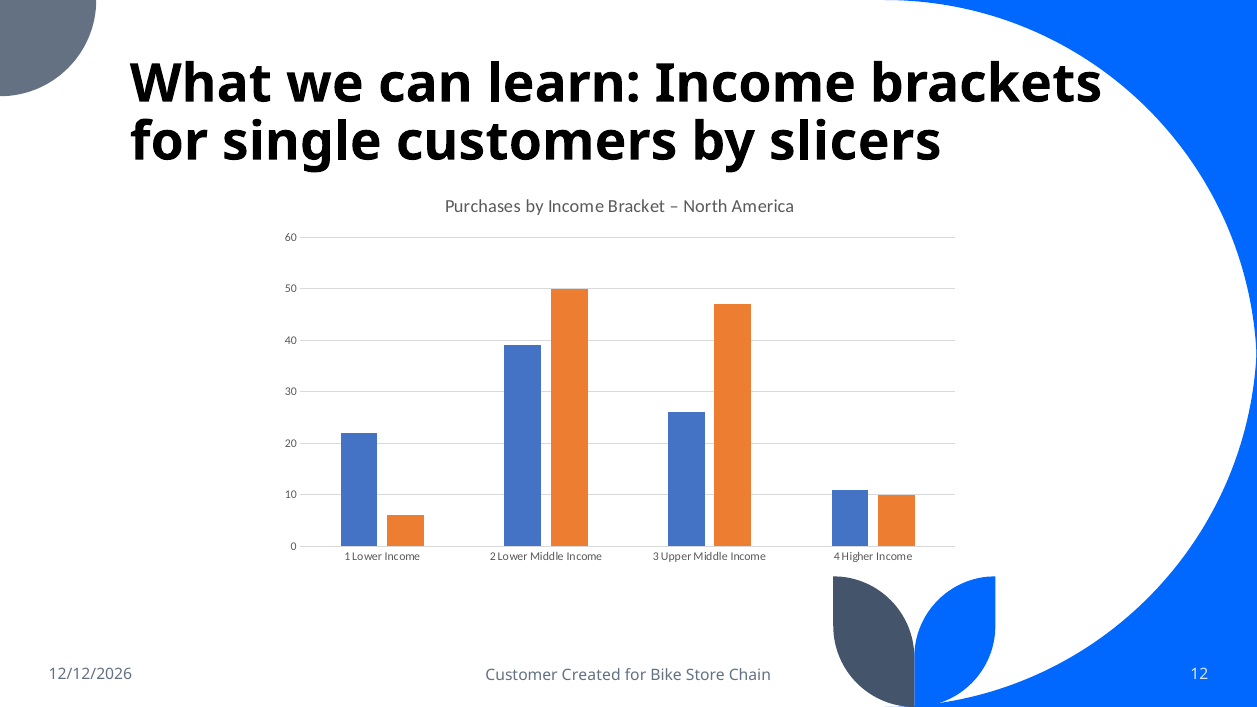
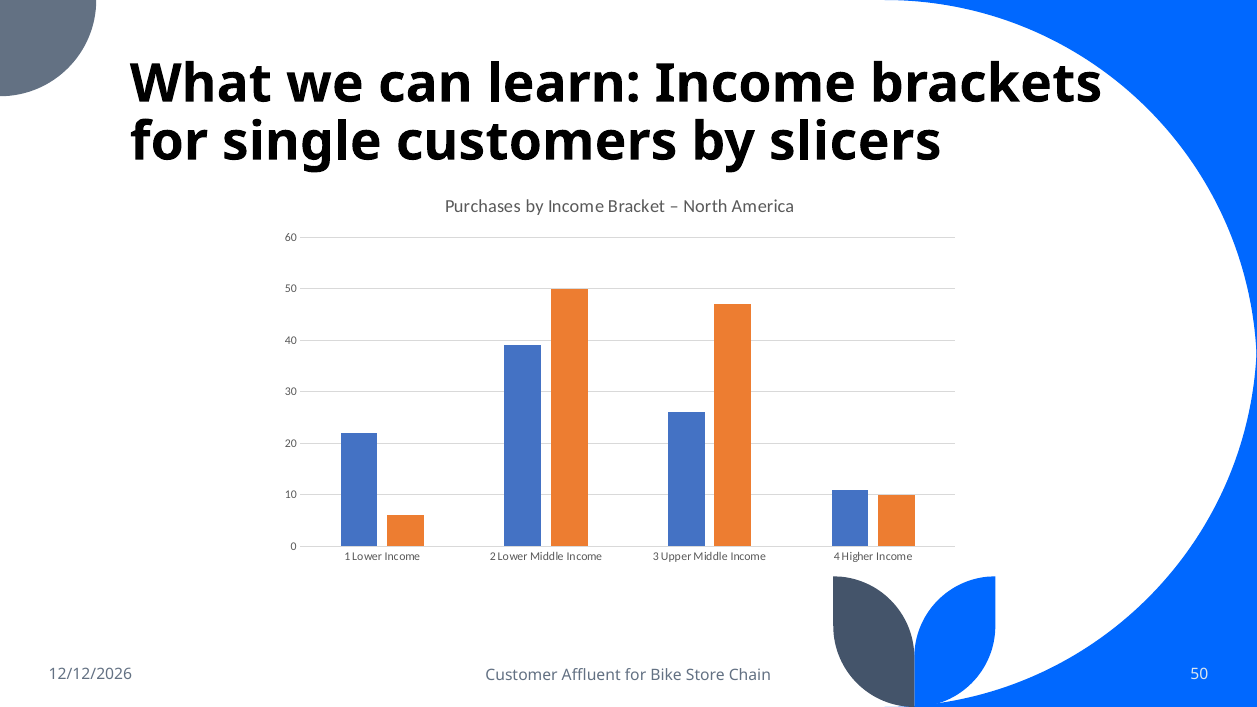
Created: Created -> Affluent (591, 675)
Chain 12: 12 -> 50 (1199, 674)
